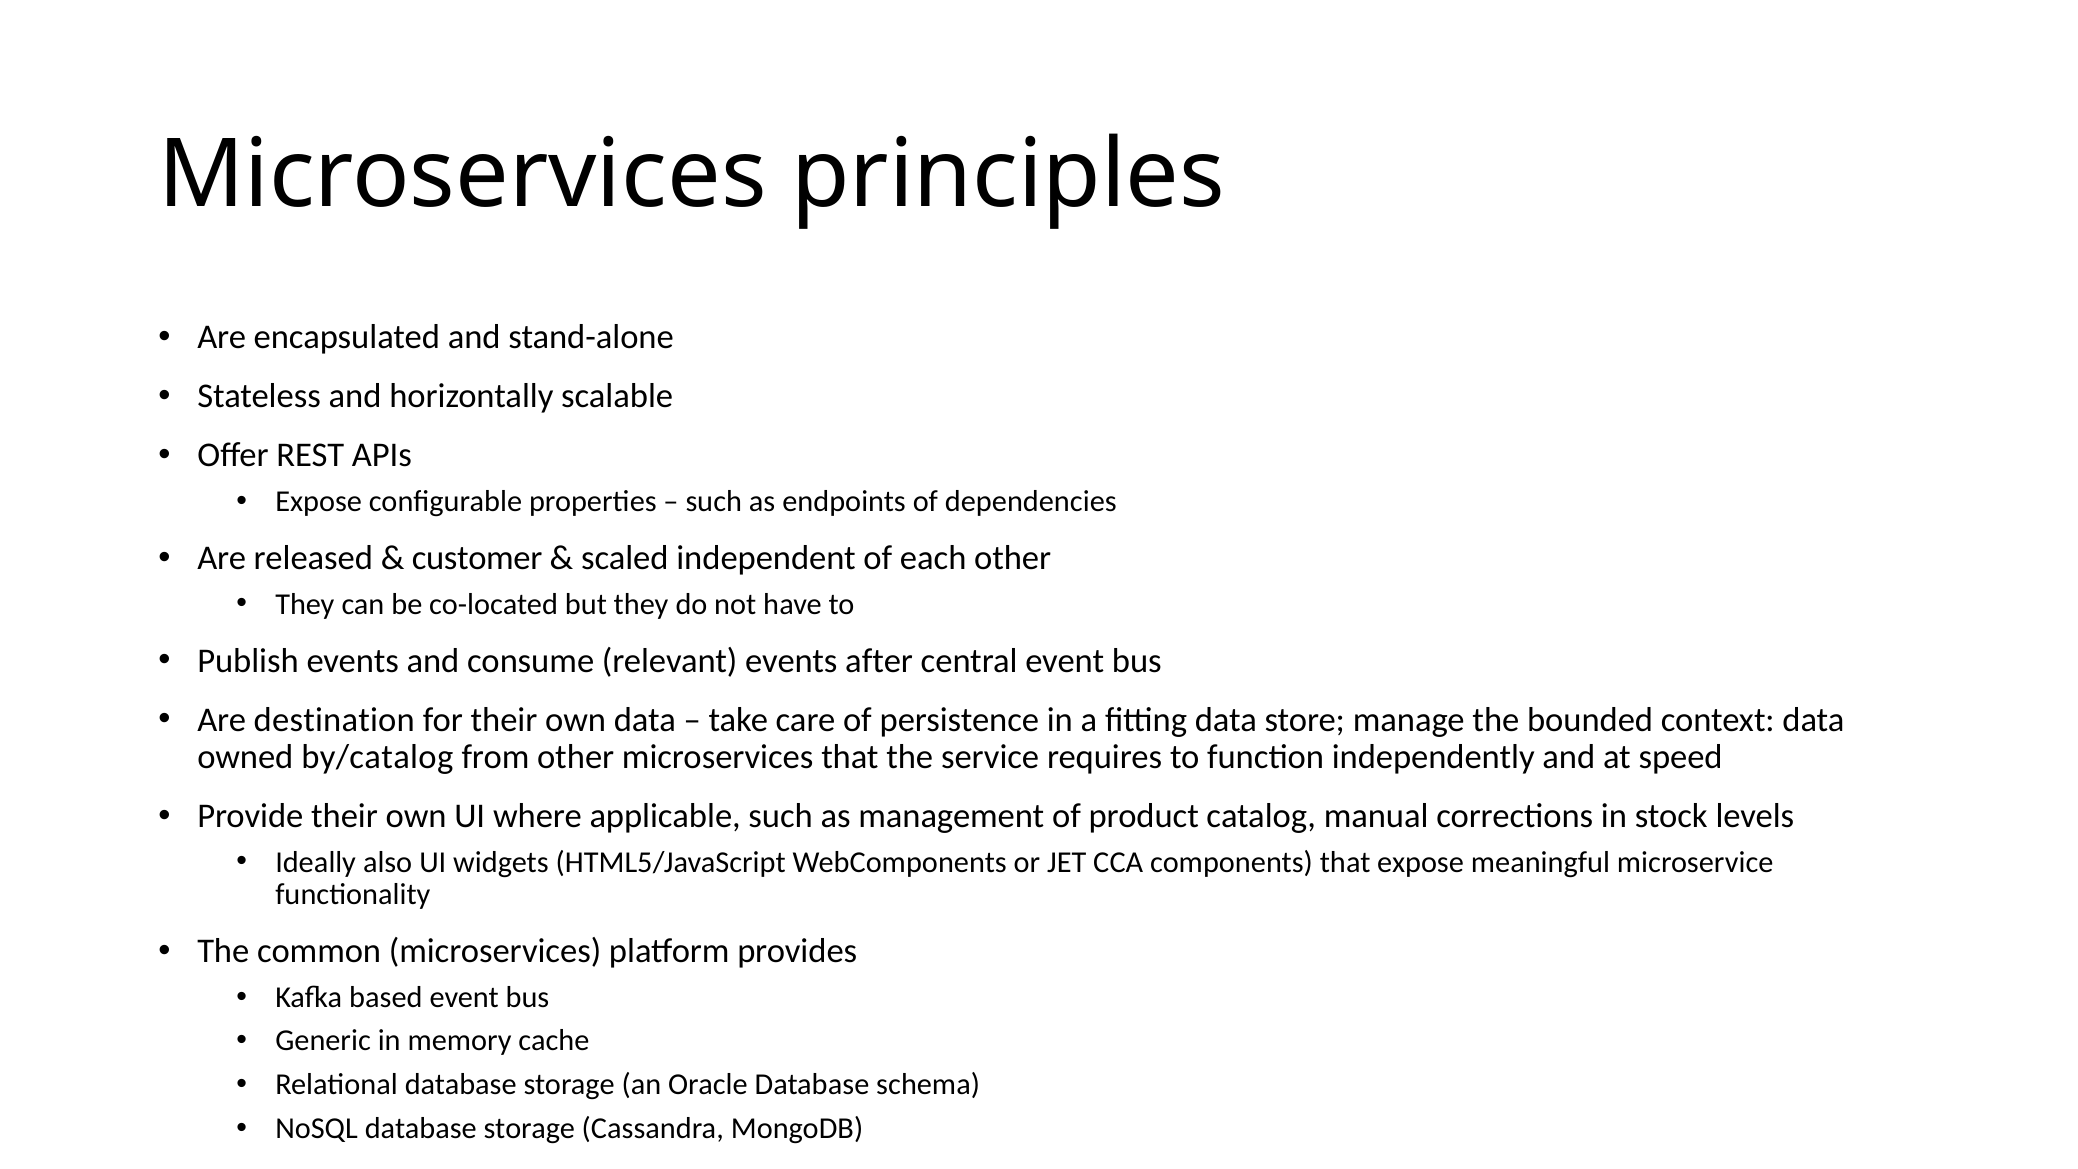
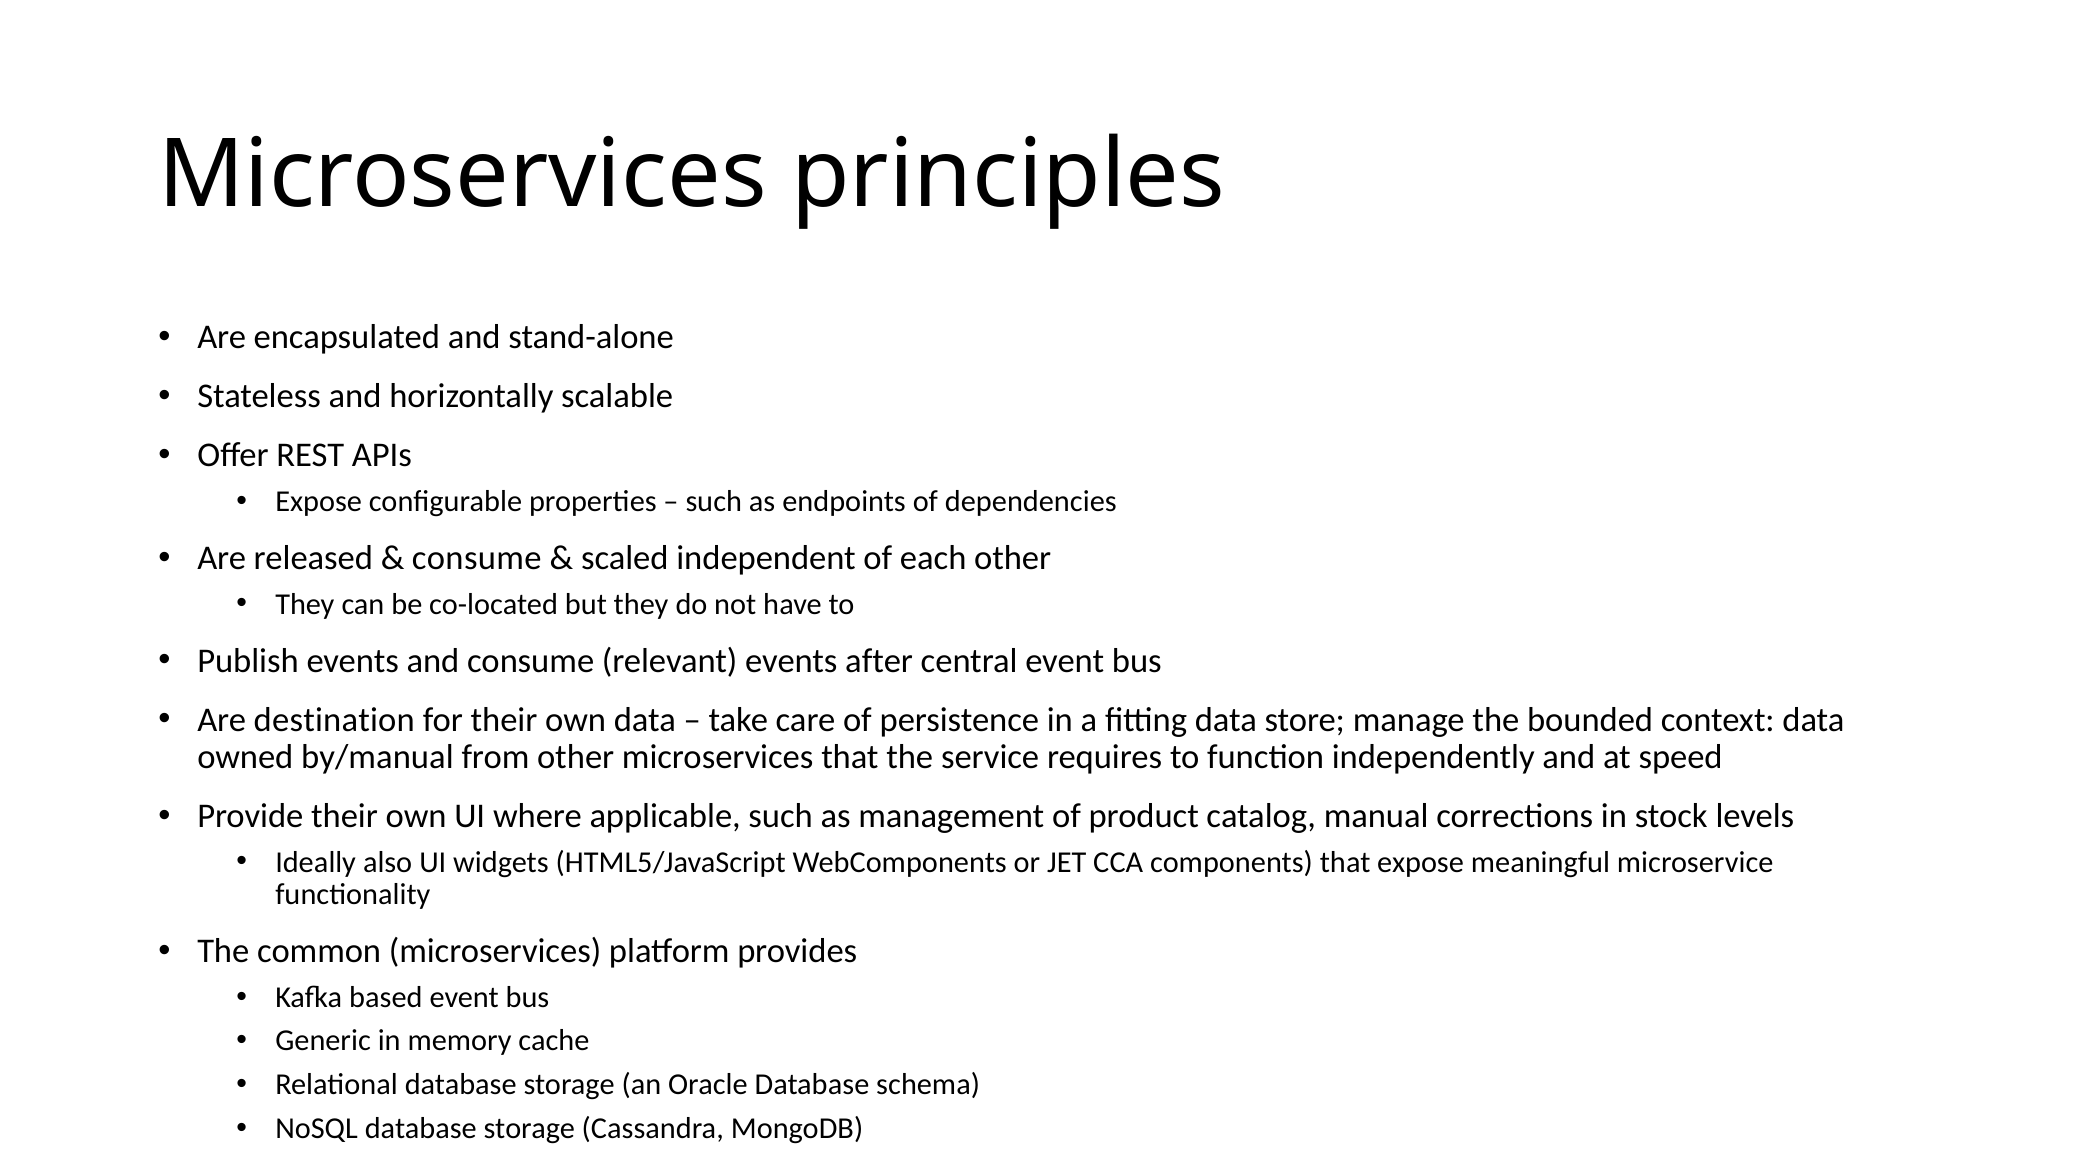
customer: customer -> consume (477, 558)
by/catalog: by/catalog -> by/manual (377, 757)
